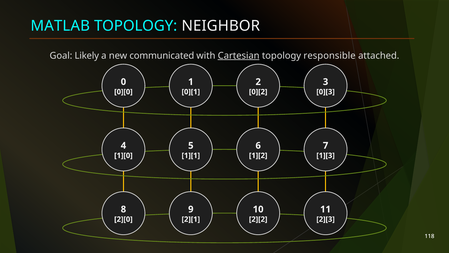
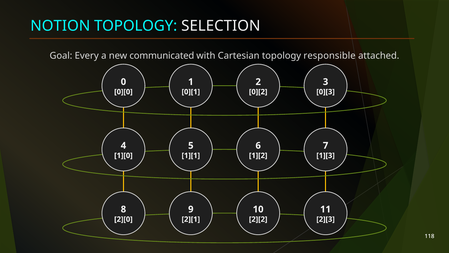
MATLAB: MATLAB -> NOTION (60, 26)
NEIGHBOR: NEIGHBOR -> SELECTION (221, 26)
Likely: Likely -> Every (87, 55)
Cartesian underline: present -> none (239, 55)
